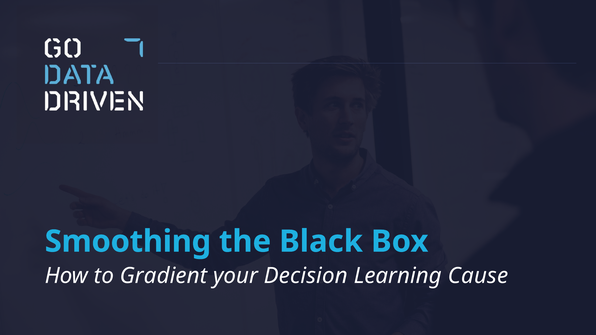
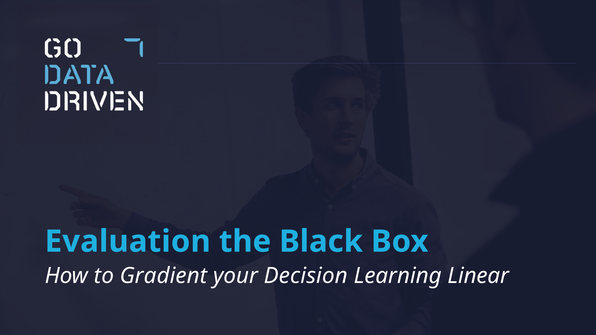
Smoothing: Smoothing -> Evaluation (128, 242)
Cause: Cause -> Linear (478, 276)
